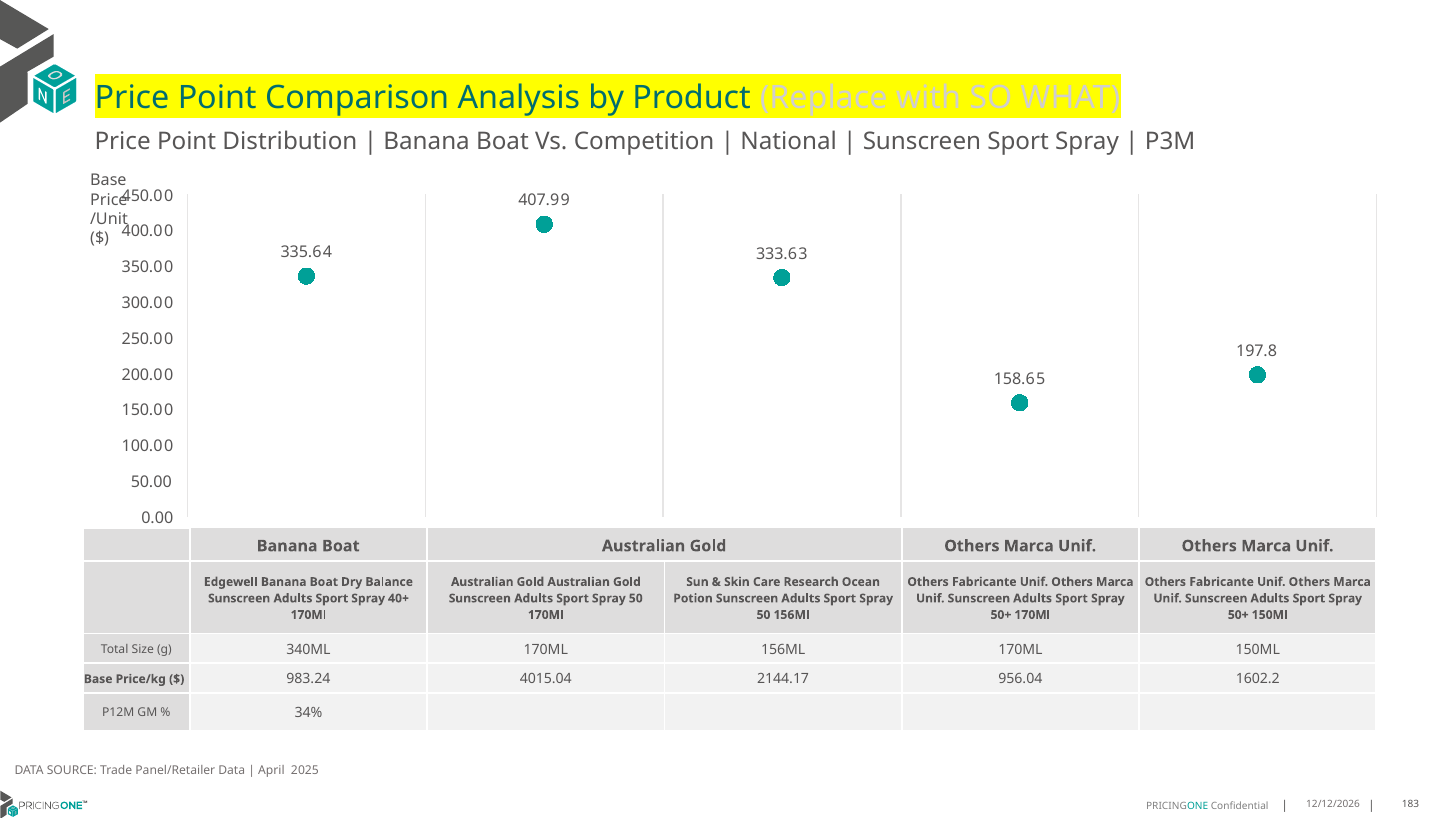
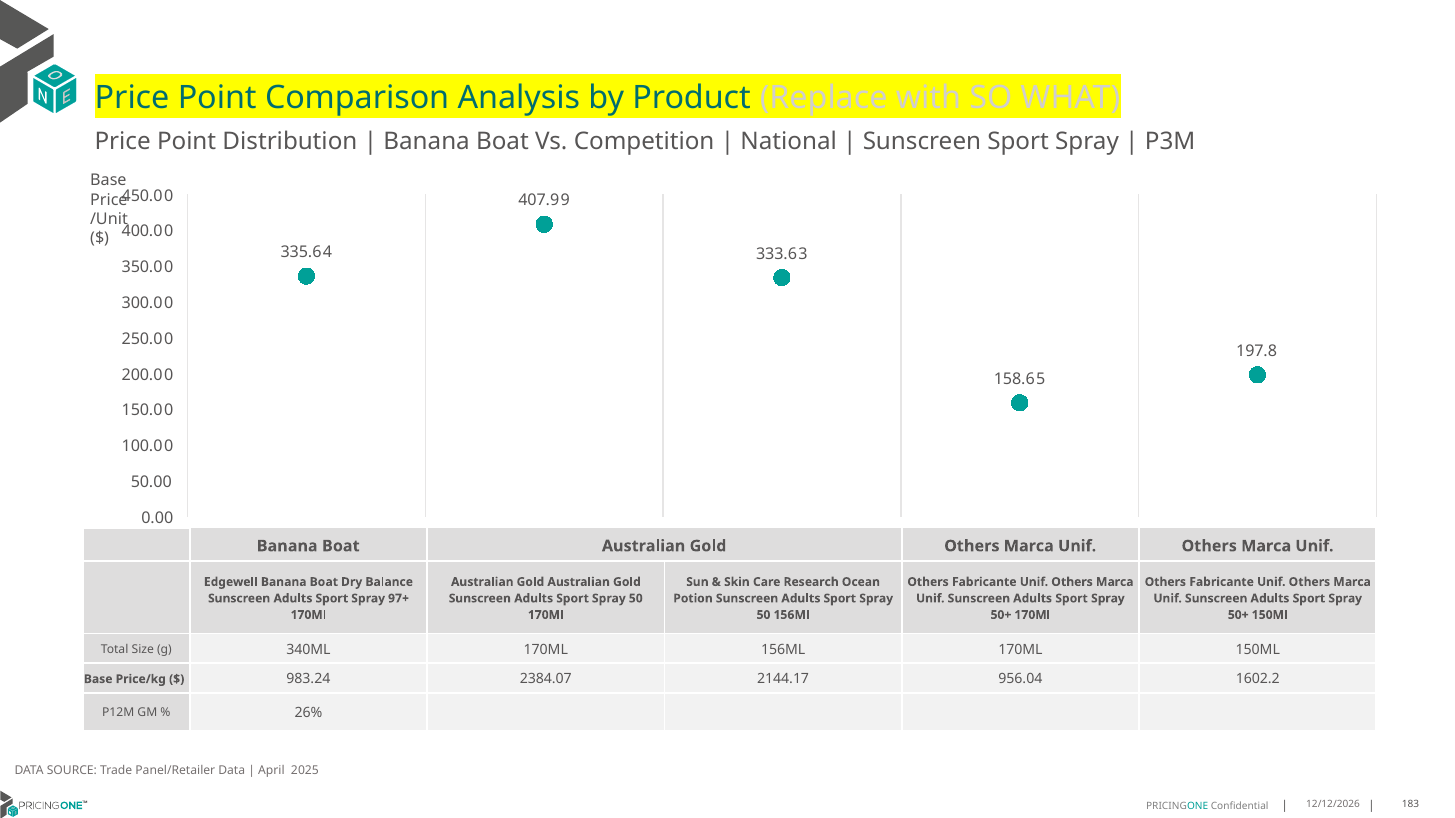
40+: 40+ -> 97+ (399, 599)
4015.04: 4015.04 -> 2384.07 (546, 680)
34%: 34% -> 26% (308, 713)
